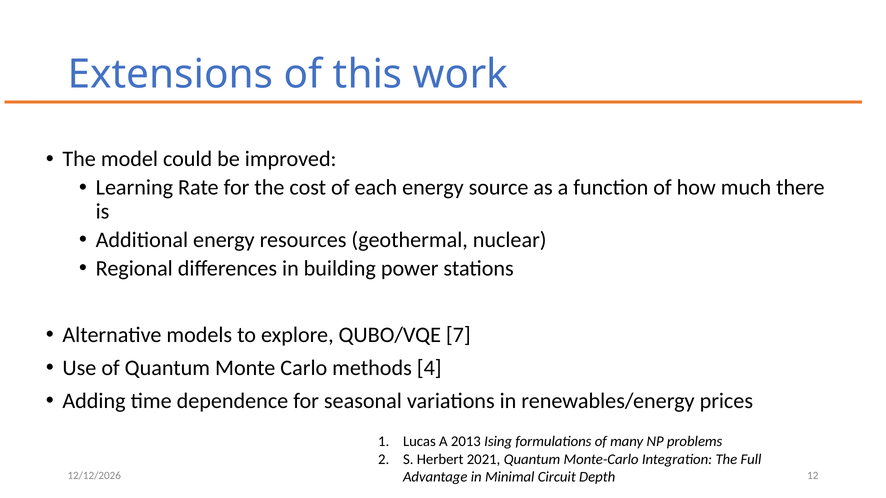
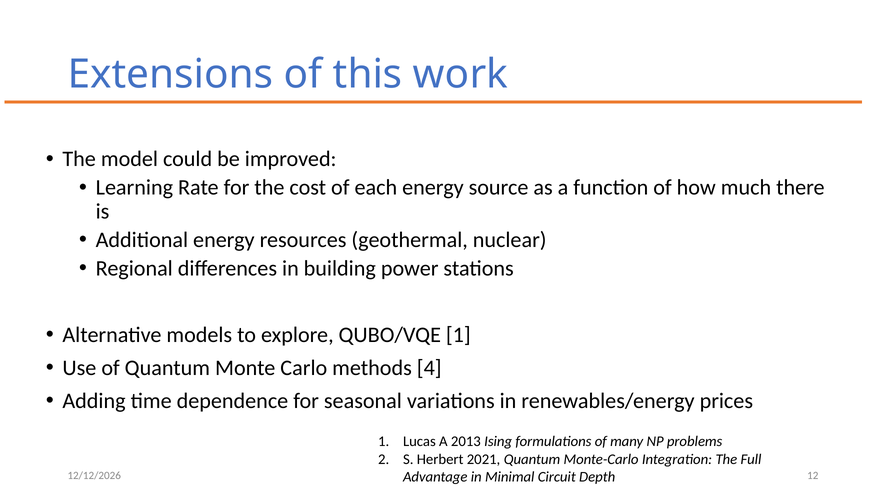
QUBO/VQE 7: 7 -> 1 (458, 335)
